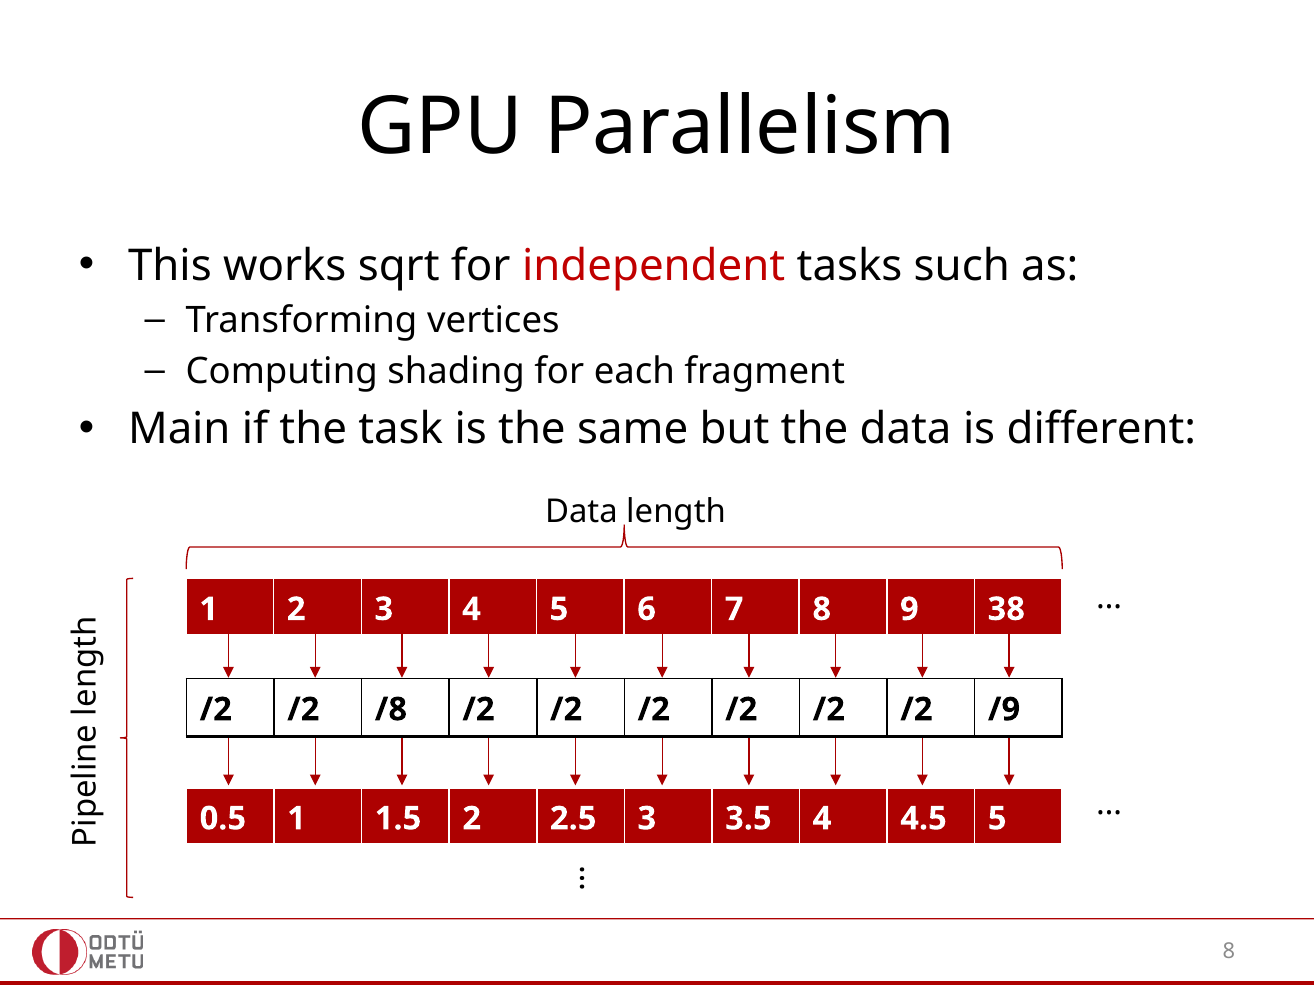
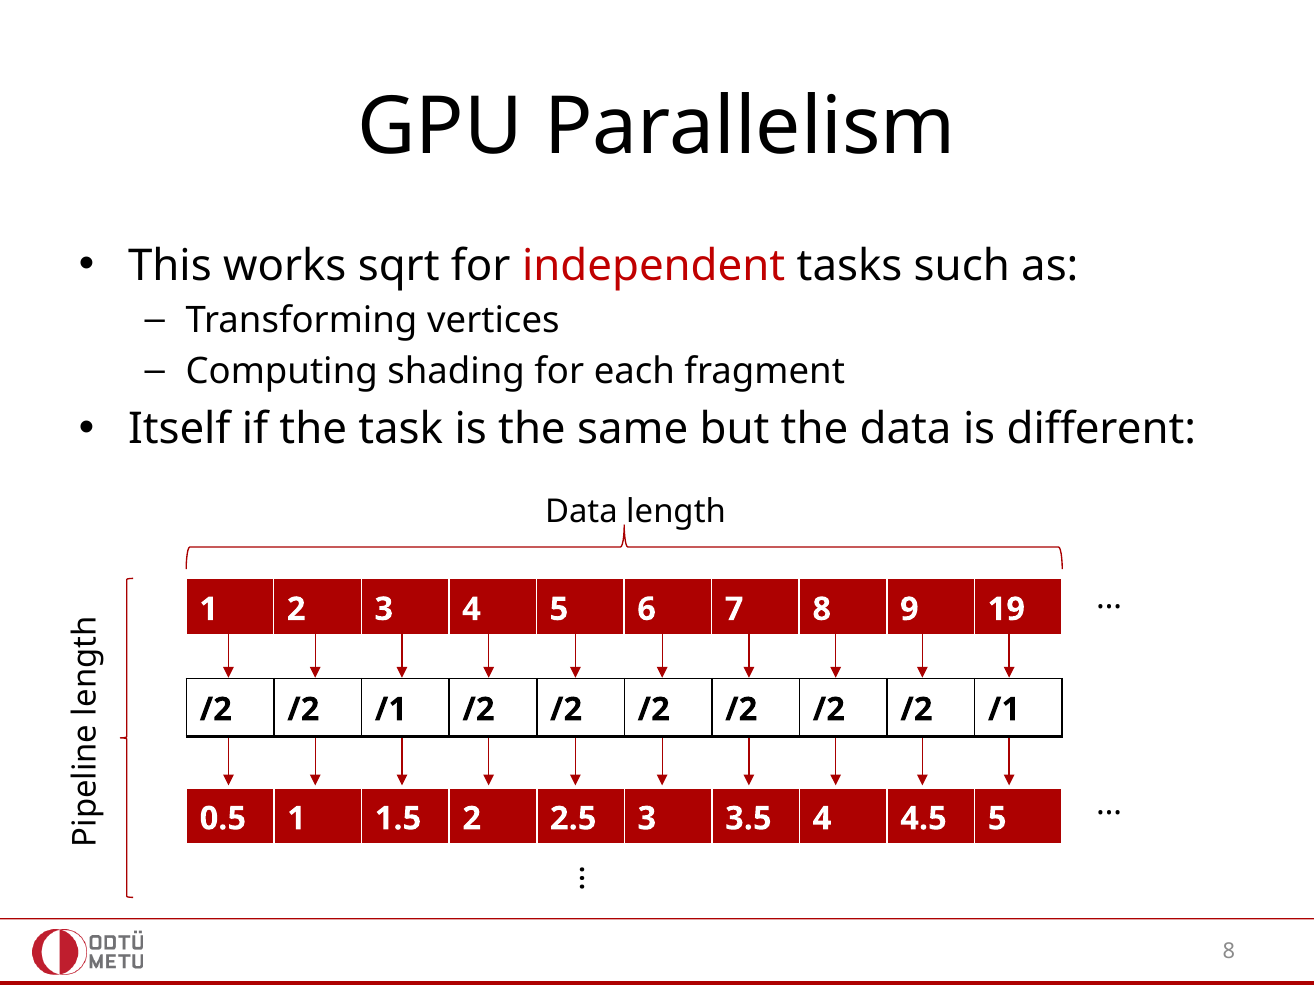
Main: Main -> Itself (179, 429)
38: 38 -> 19 (1006, 609)
/8: /8 -> /1 (391, 710)
/2 /2 /2 /9: /9 -> /1 (1004, 710)
